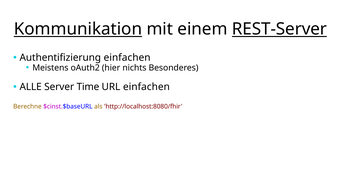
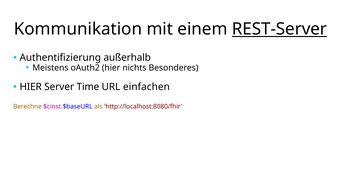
Kommunikation underline: present -> none (78, 29)
Authentifizierung einfachen: einfachen -> außerhalb (127, 58)
ALLE: ALLE -> HIER (31, 87)
